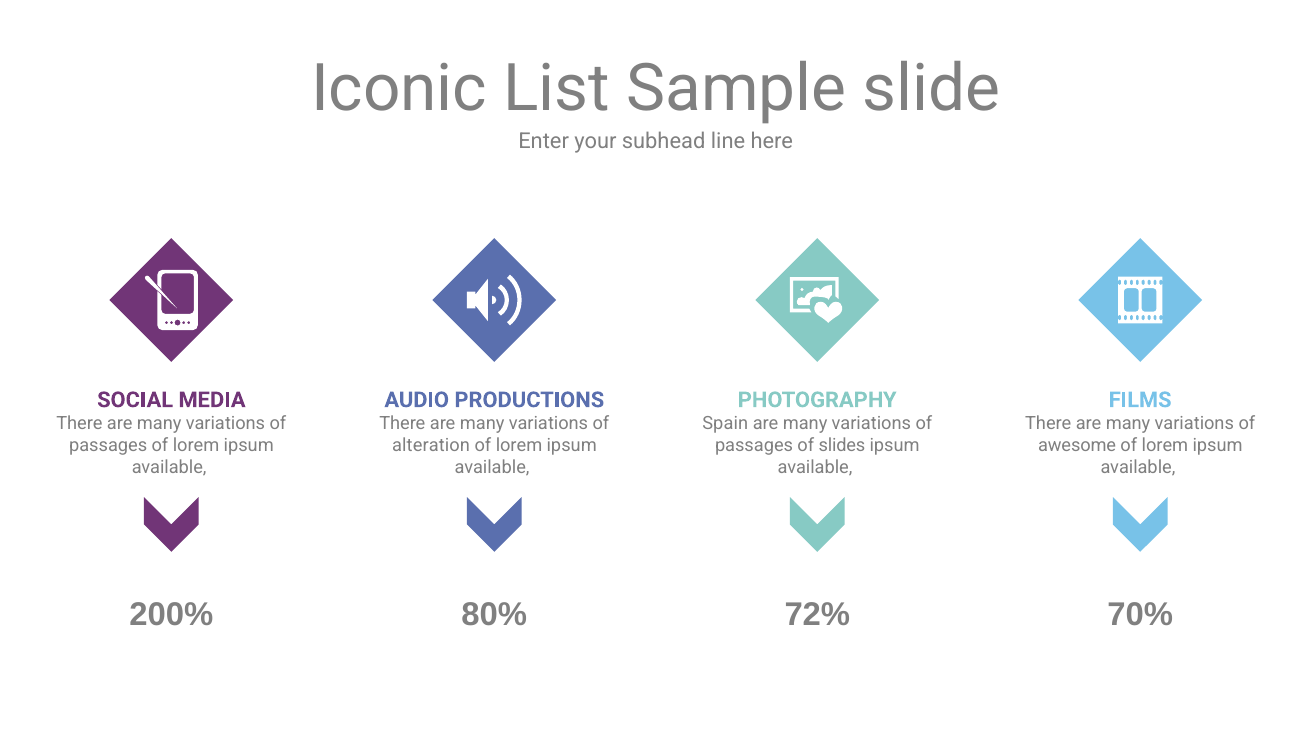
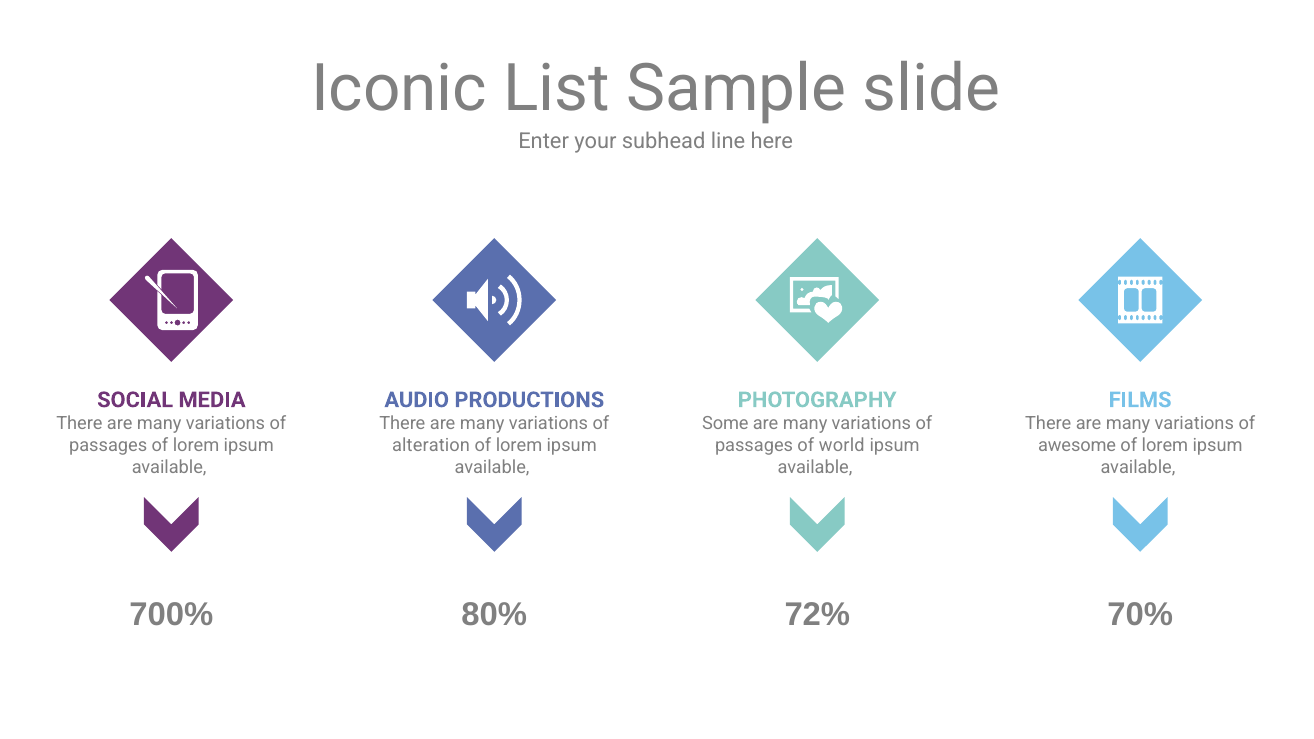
Spain: Spain -> Some (725, 424)
slides: slides -> world (842, 446)
200%: 200% -> 700% (171, 615)
